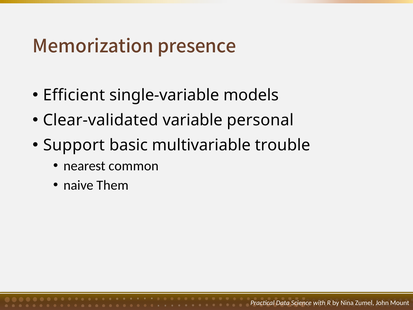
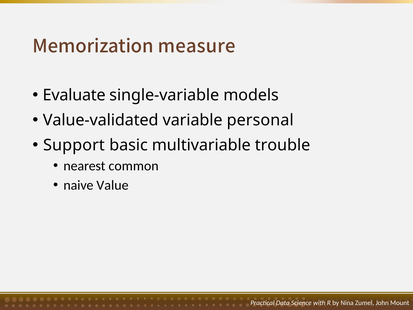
presence: presence -> measure (197, 46)
Efficient: Efficient -> Evaluate (74, 95)
Clear-validated: Clear-validated -> Value-validated (101, 120)
Them: Them -> Value (112, 185)
